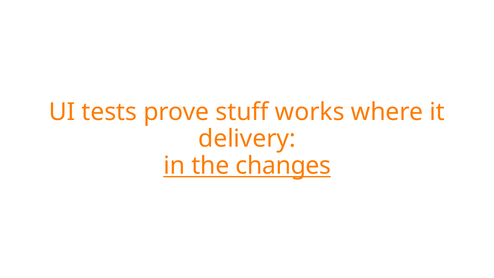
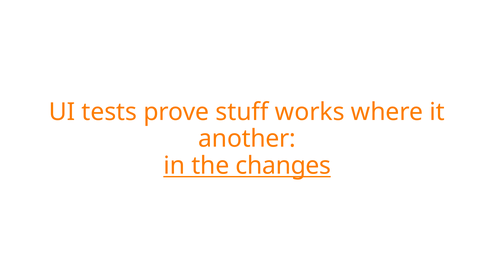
delivery: delivery -> another (247, 139)
